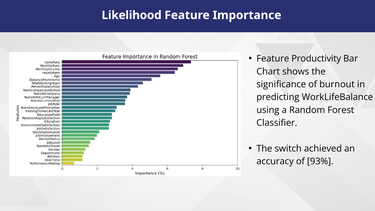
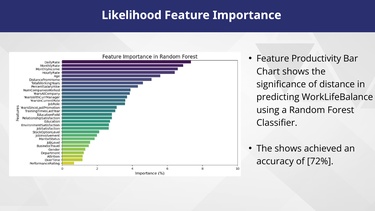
burnout: burnout -> distance (337, 84)
The switch: switch -> shows (288, 149)
93%: 93% -> 72% (320, 161)
